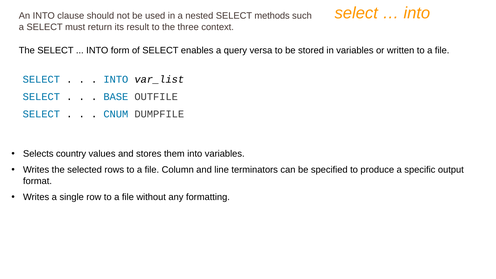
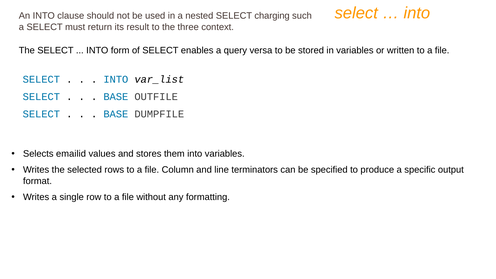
methods: methods -> charging (272, 16)
CNUM: CNUM -> BASE (116, 114)
country: country -> emailid (71, 154)
